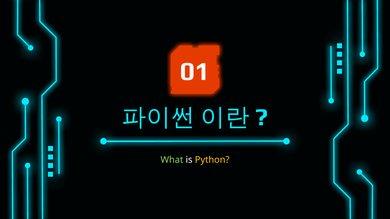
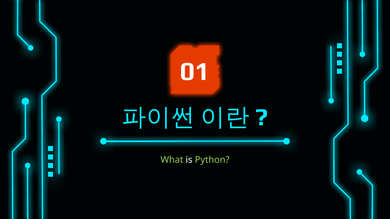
Python colour: yellow -> light green (212, 160)
